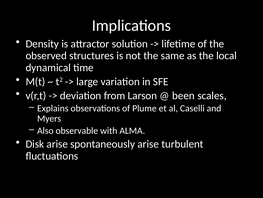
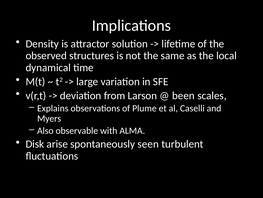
spontaneously arise: arise -> seen (148, 144)
